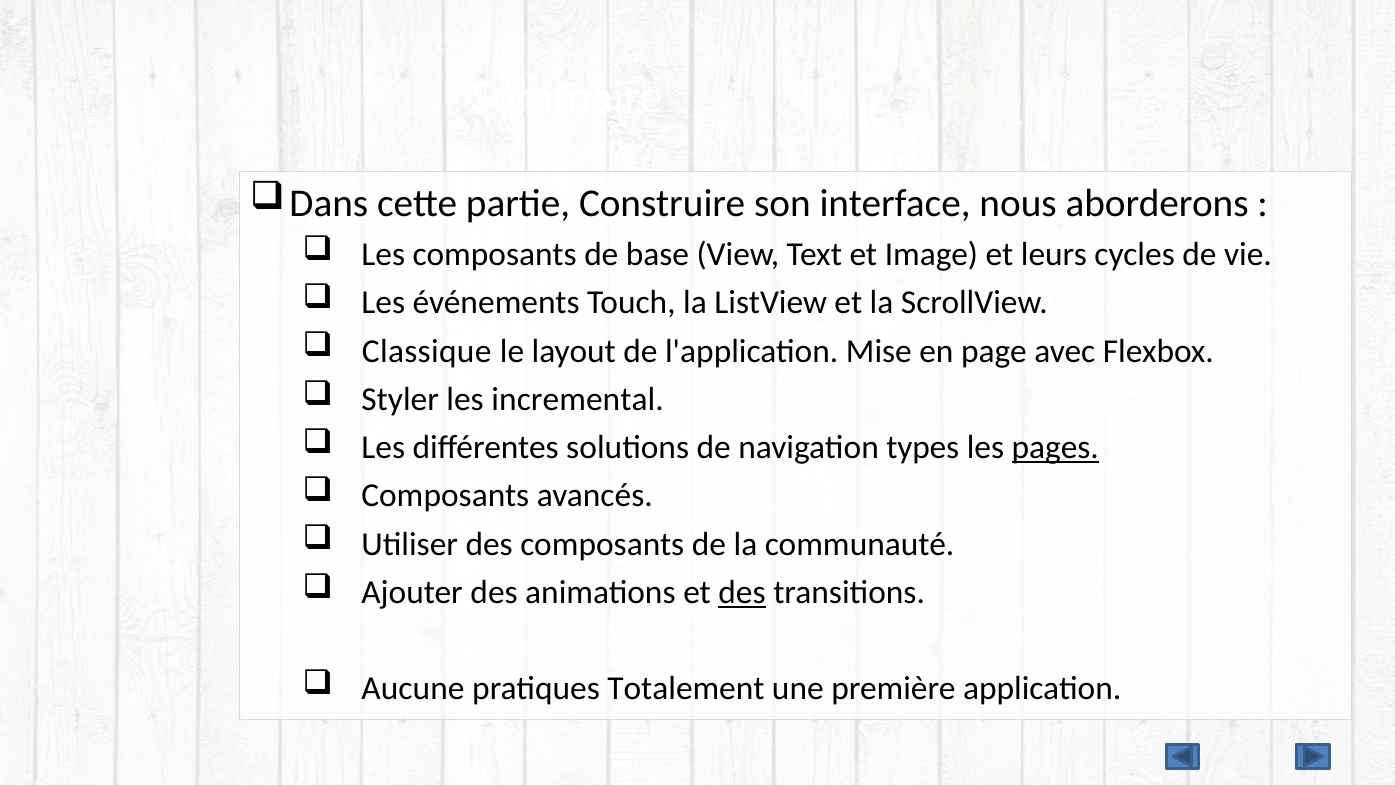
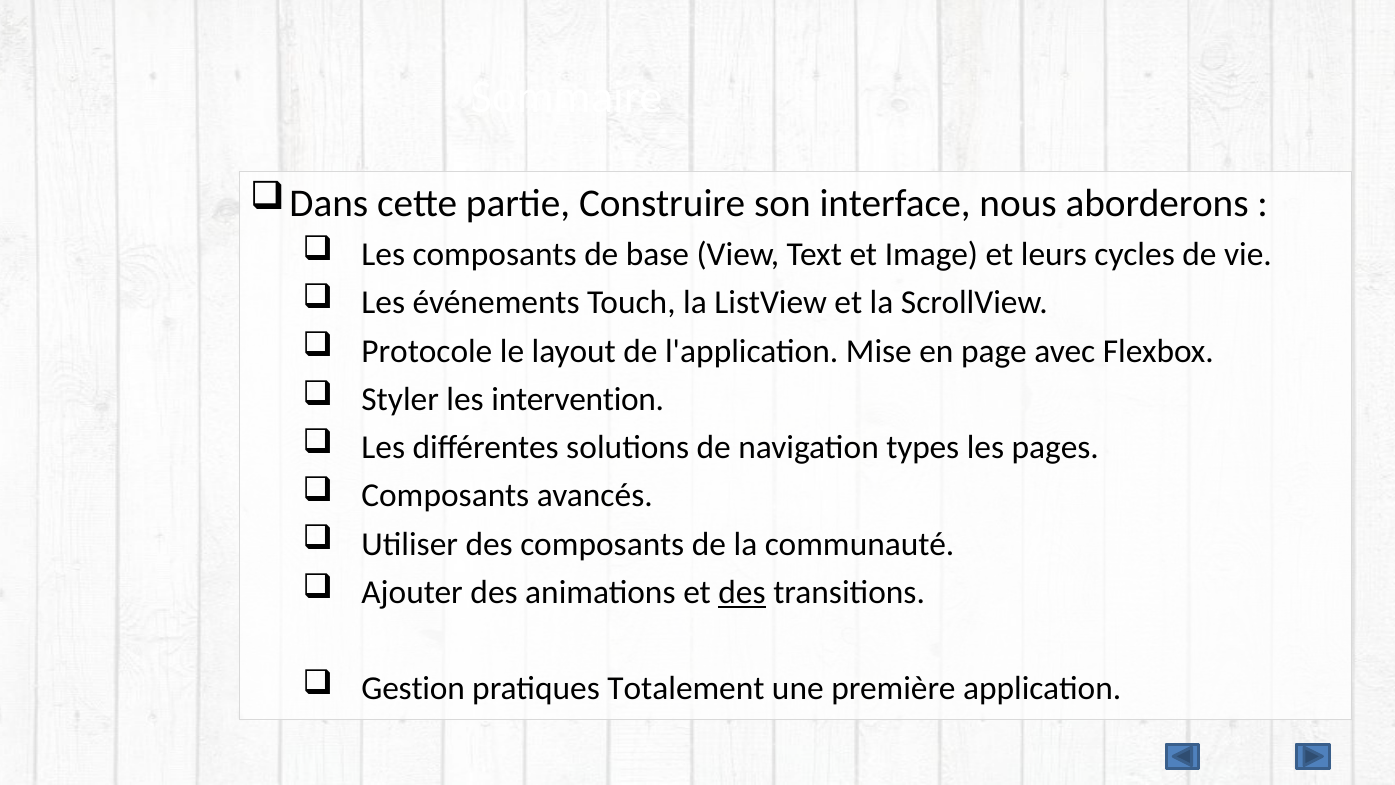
Classique: Classique -> Protocole (427, 351)
incremental: incremental -> intervention (578, 399)
pages underline: present -> none (1055, 447)
Aucune: Aucune -> Gestion (413, 689)
